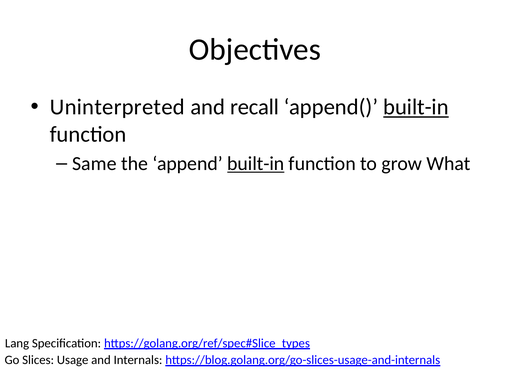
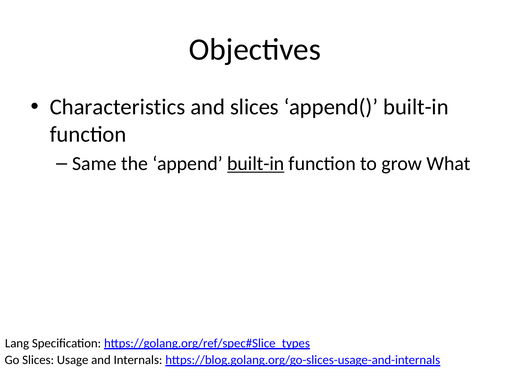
Uninterpreted: Uninterpreted -> Characteristics (117, 107)
and recall: recall -> slices (255, 107)
built-in underline: present -> none (416, 107)
